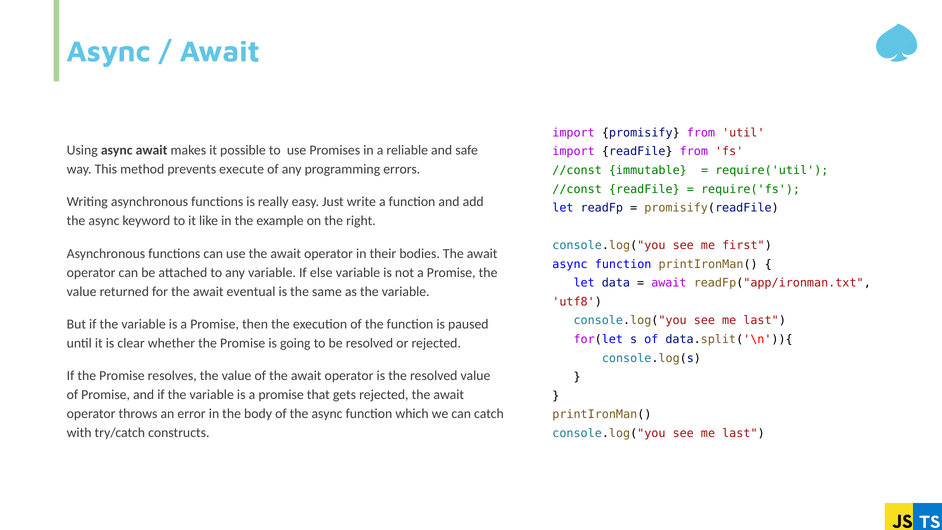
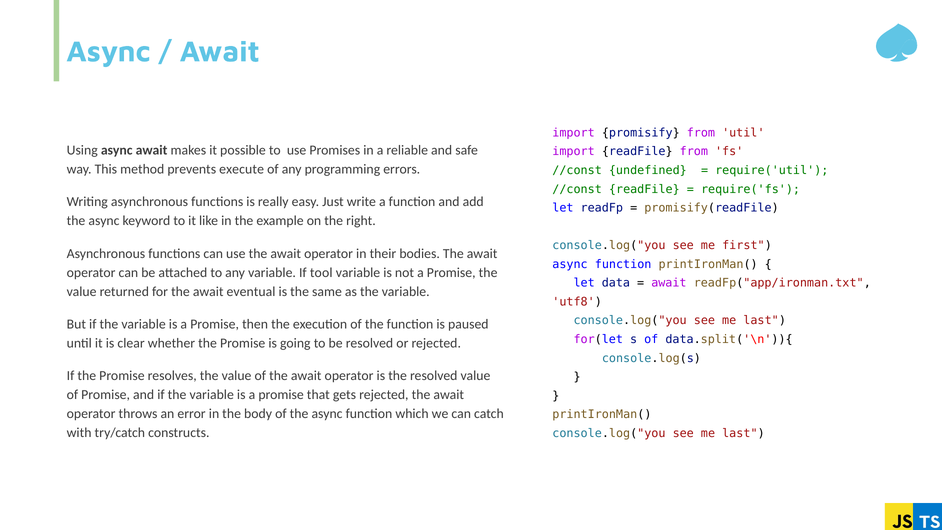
immutable: immutable -> undefined (648, 170)
else: else -> tool (321, 272)
